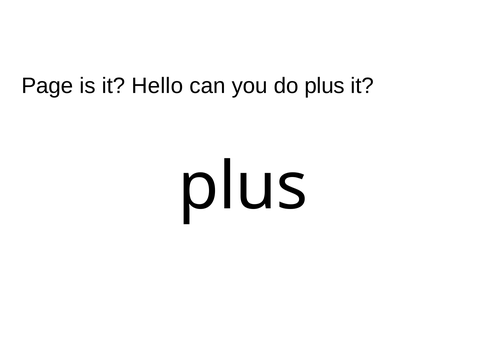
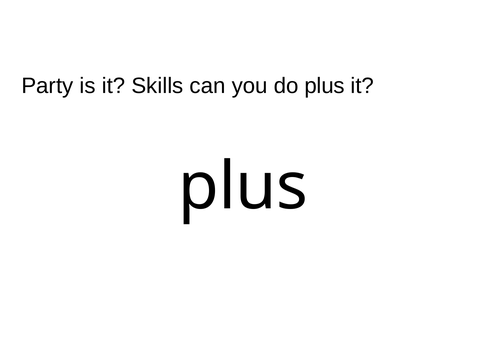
Page: Page -> Party (47, 86)
Hello: Hello -> Skills (157, 86)
